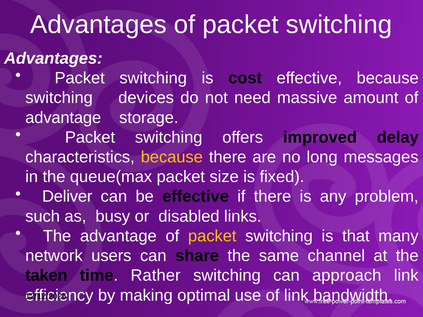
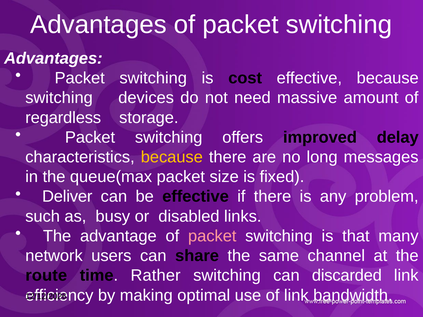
advantage: advantage -> regardless (63, 118)
packet colour: yellow -> pink (212, 236)
taken: taken -> route (46, 276)
approach: approach -> discarded (347, 276)
